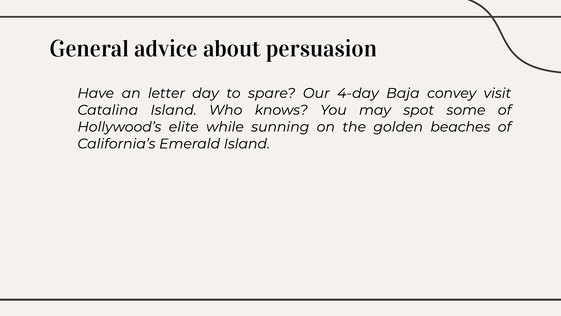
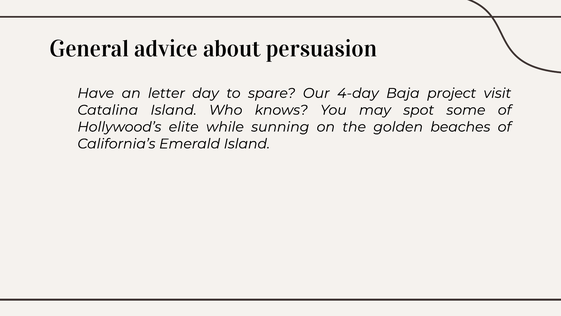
convey: convey -> project (452, 93)
